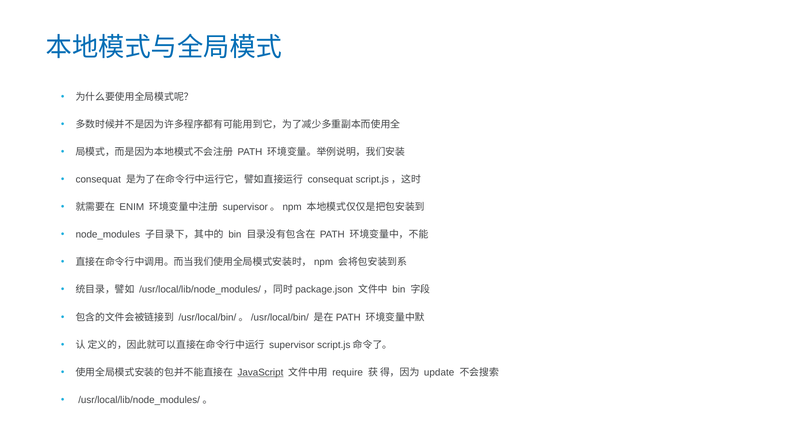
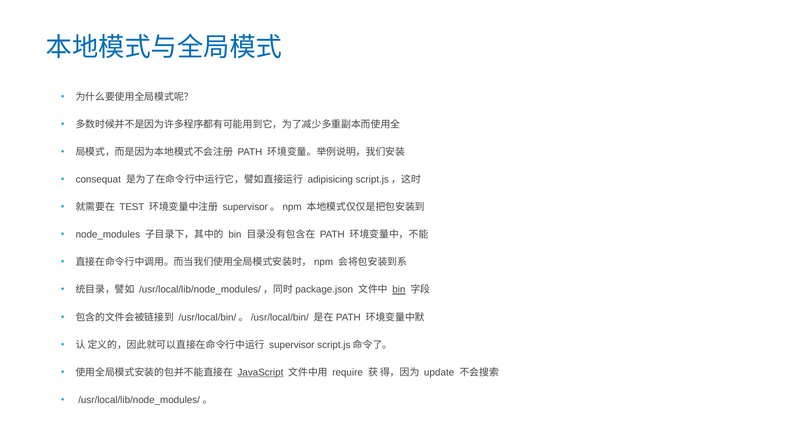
consequat: consequat -> adipisicing (330, 179)
ENIM: ENIM -> TEST (132, 207)
bin underline: none -> present (399, 290)
